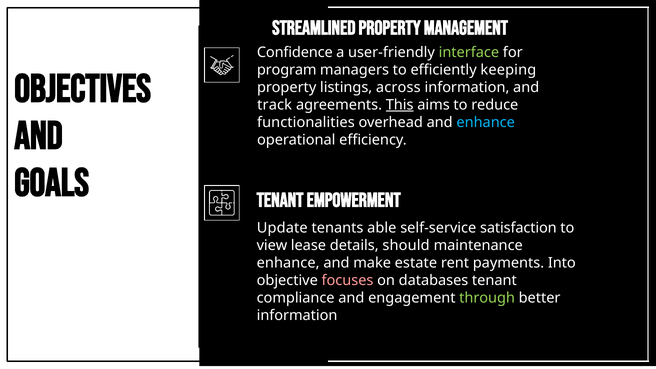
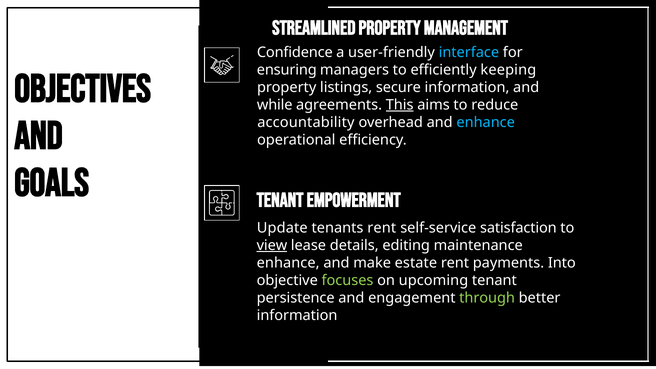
interface colour: light green -> light blue (469, 52)
program: program -> ensuring (287, 70)
across: across -> secure (398, 87)
track: track -> while (275, 105)
functionalities: functionalities -> accountability (306, 122)
tenants able: able -> rent (382, 228)
view underline: none -> present (272, 245)
should: should -> editing (406, 245)
focuses colour: pink -> light green (347, 280)
databases: databases -> upcoming (433, 280)
compliance: compliance -> persistence (296, 298)
